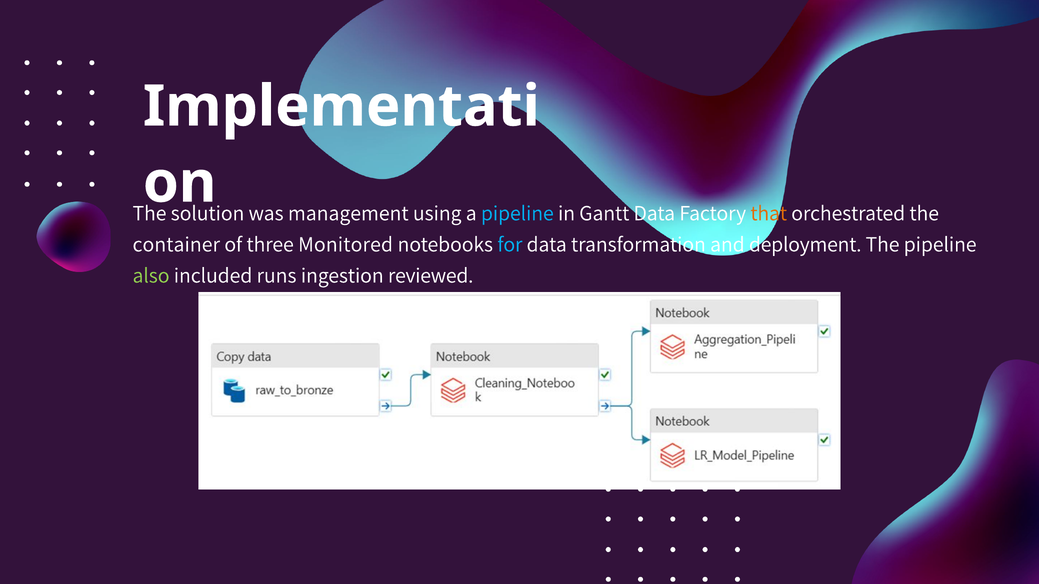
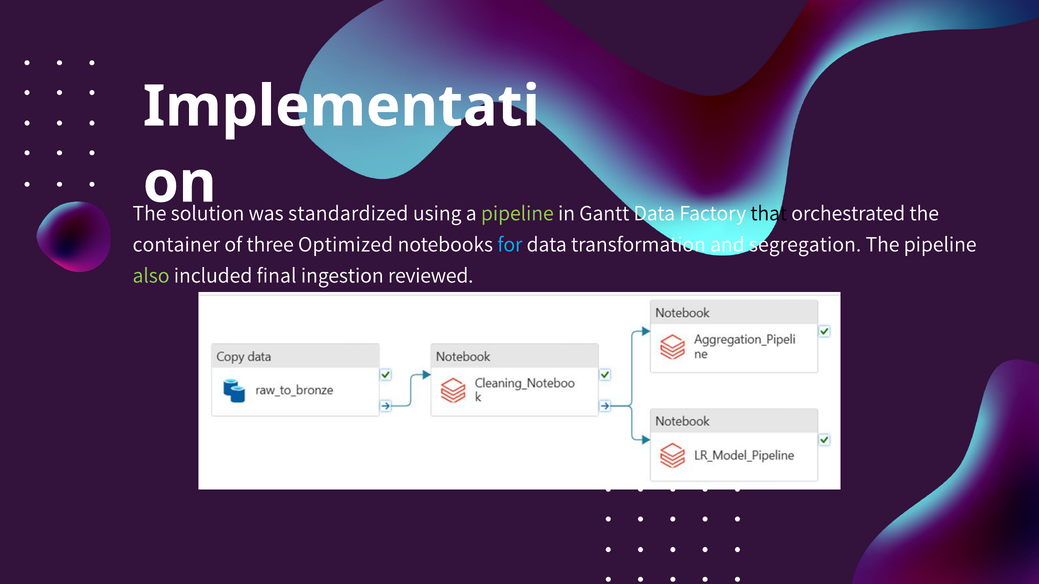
management: management -> standardized (348, 213)
pipeline colour: light blue -> light green (517, 213)
that colour: orange -> black (769, 213)
Monitored: Monitored -> Optimized (346, 244)
deployment: deployment -> segregation (805, 244)
runs: runs -> final (276, 276)
